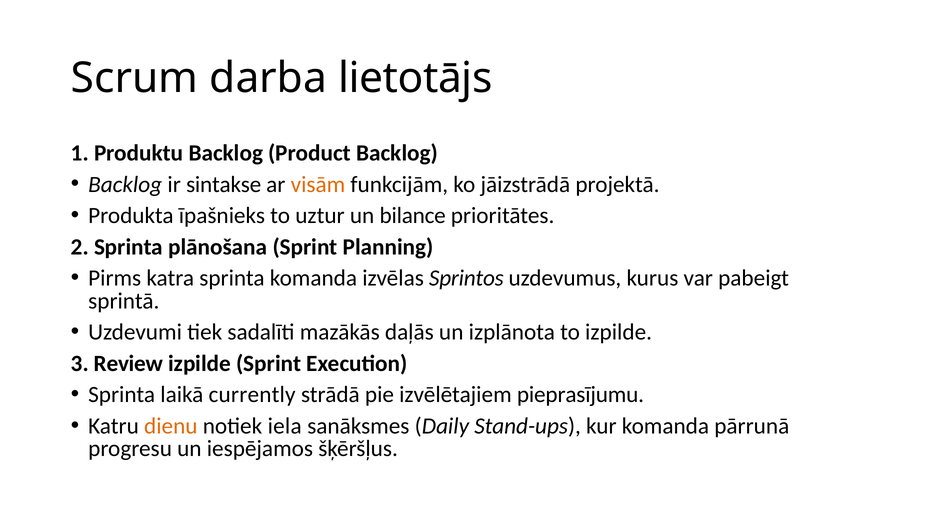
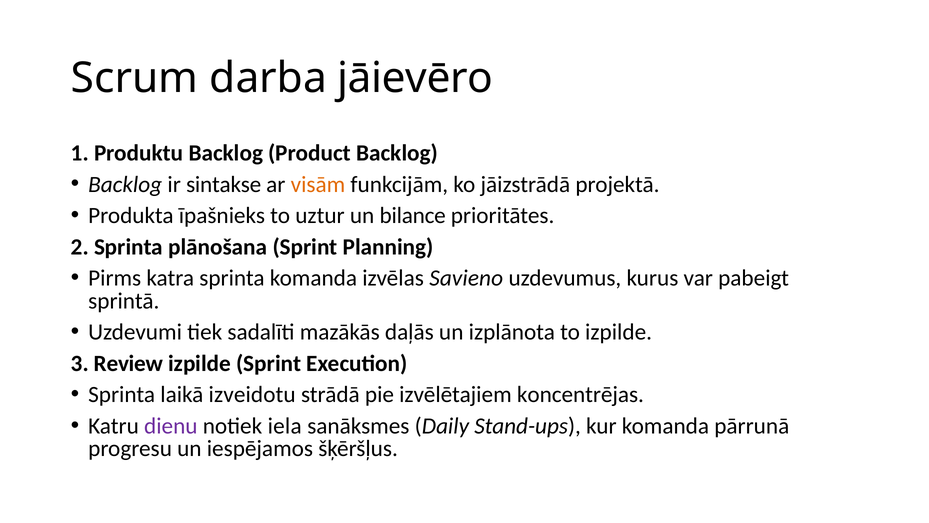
lietotājs: lietotājs -> jāievēro (415, 78)
Sprintos: Sprintos -> Savieno (466, 278)
currently: currently -> izveidotu (252, 394)
pieprasījumu: pieprasījumu -> koncentrējas (580, 394)
dienu colour: orange -> purple (171, 426)
